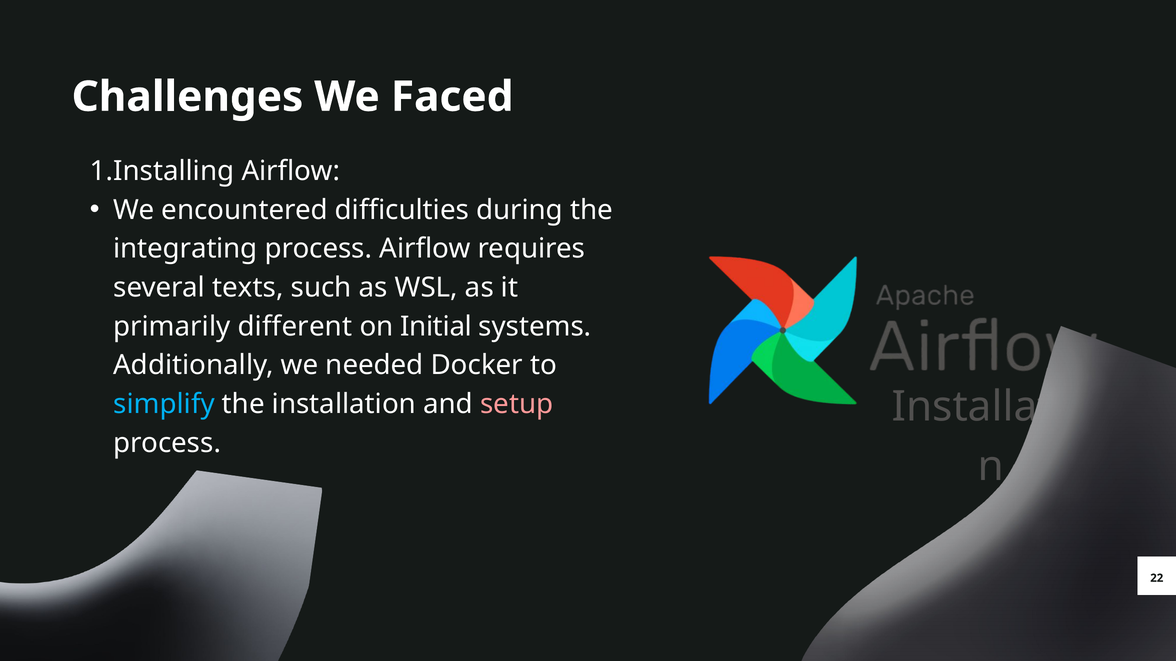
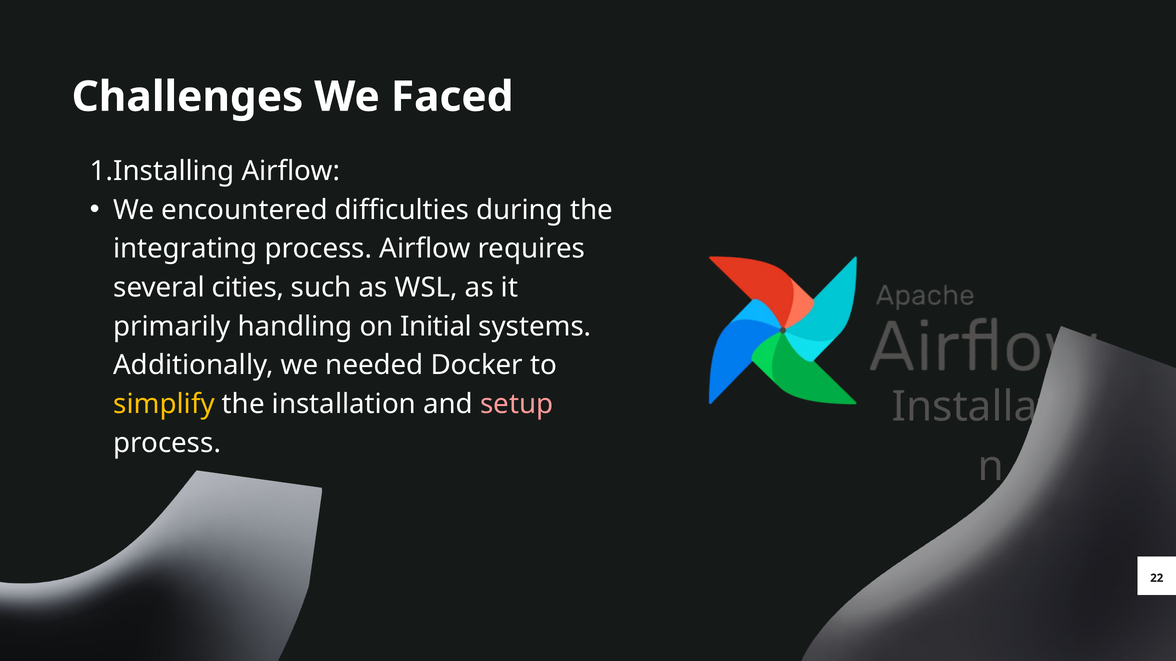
texts: texts -> cities (248, 288)
different: different -> handling (295, 327)
simplify colour: light blue -> yellow (164, 404)
